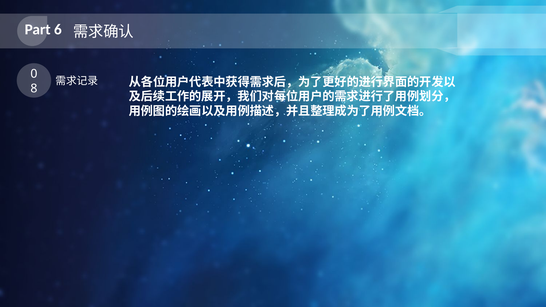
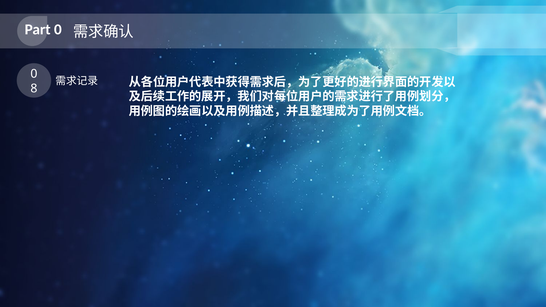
Part 6: 6 -> 0 (58, 30)
